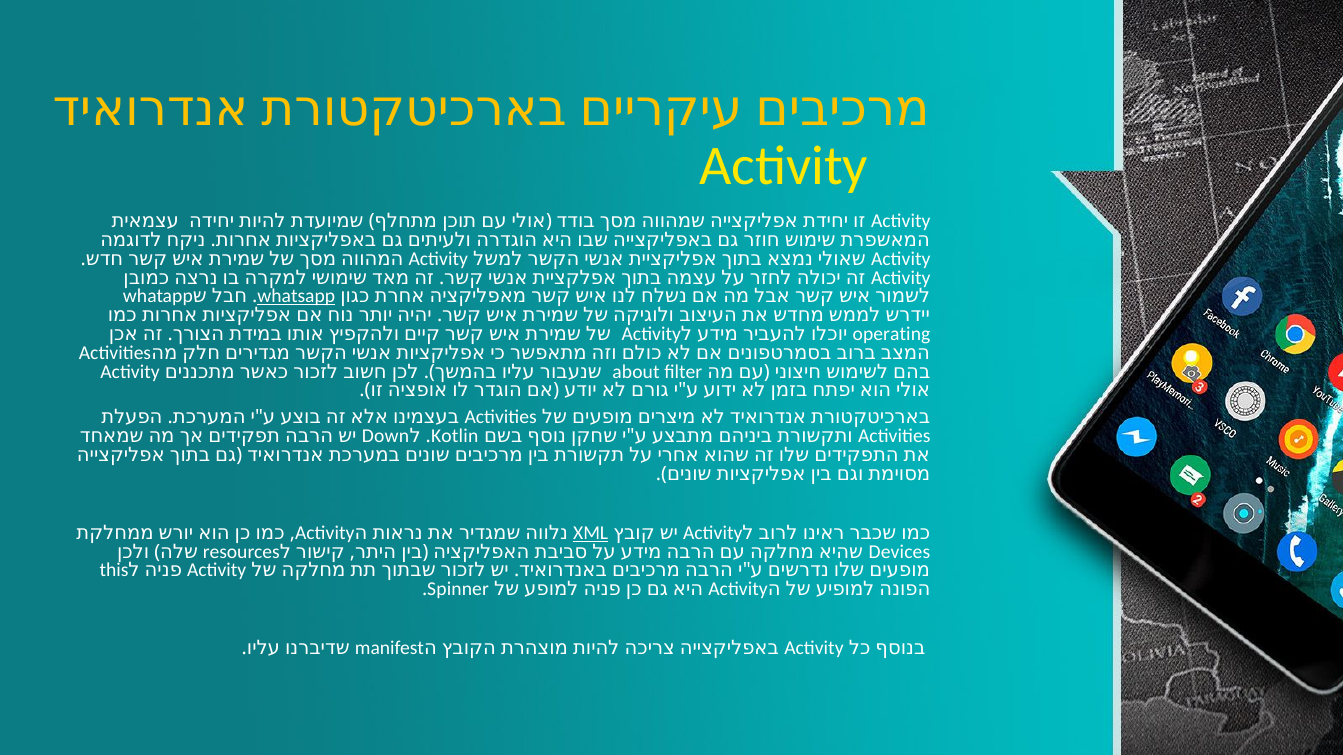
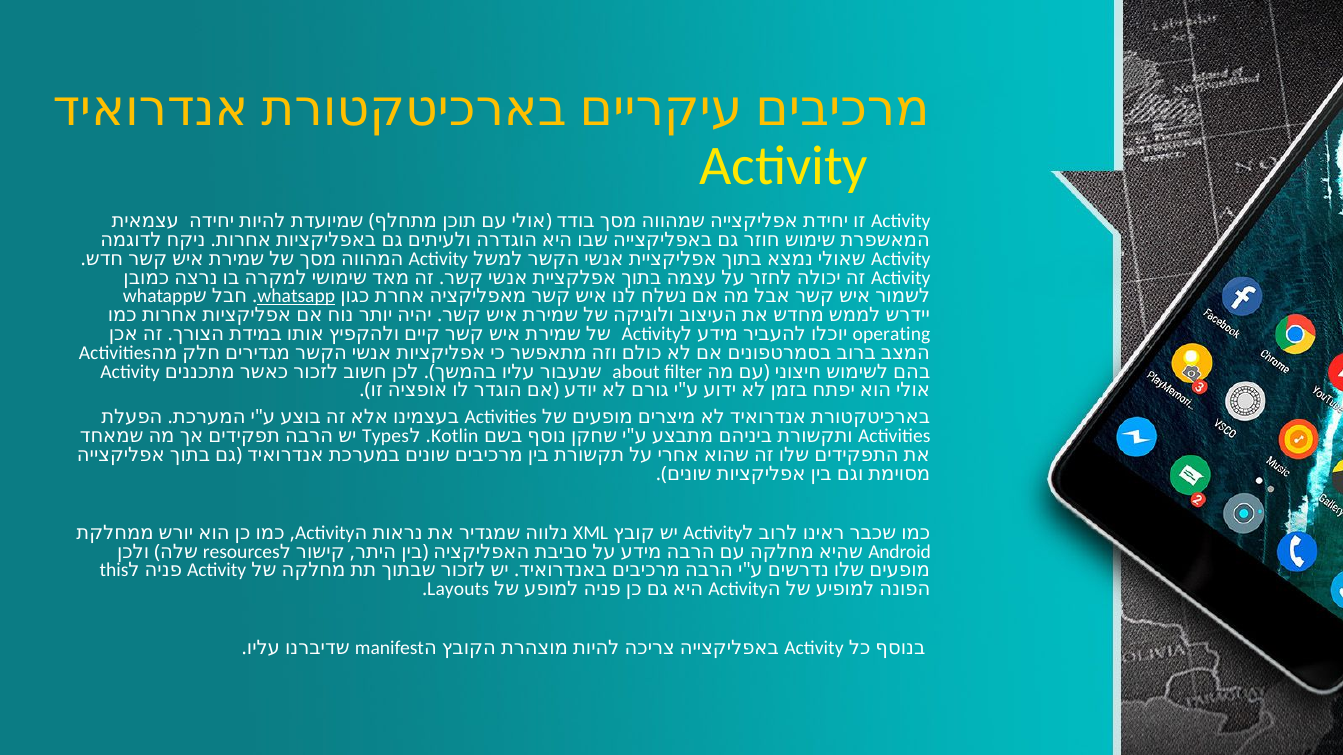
Down: Down -> Types (386, 437)
XML underline: present -> none (591, 533)
Devices: Devices -> Android (900, 552)
Spinner: Spinner -> Layouts (458, 589)
